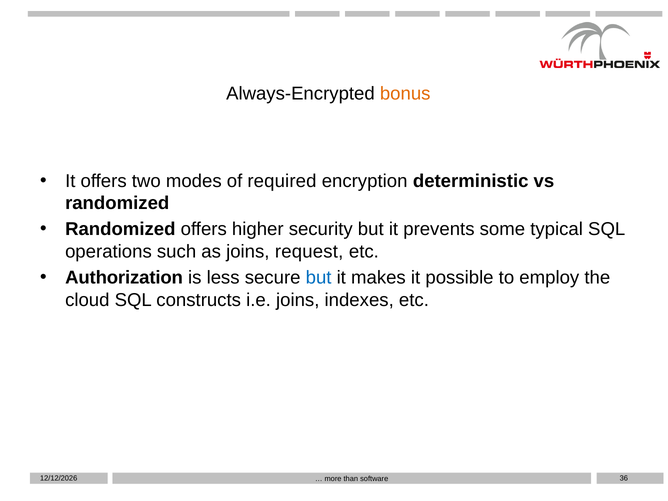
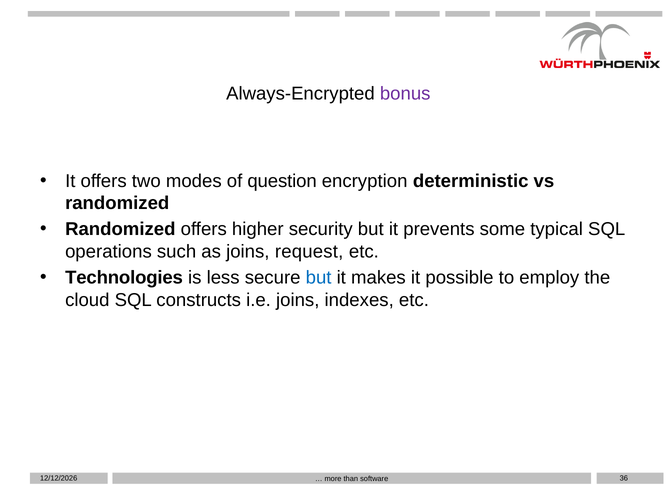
bonus colour: orange -> purple (405, 94)
required: required -> question (282, 181)
Authorization: Authorization -> Technologies (124, 278)
